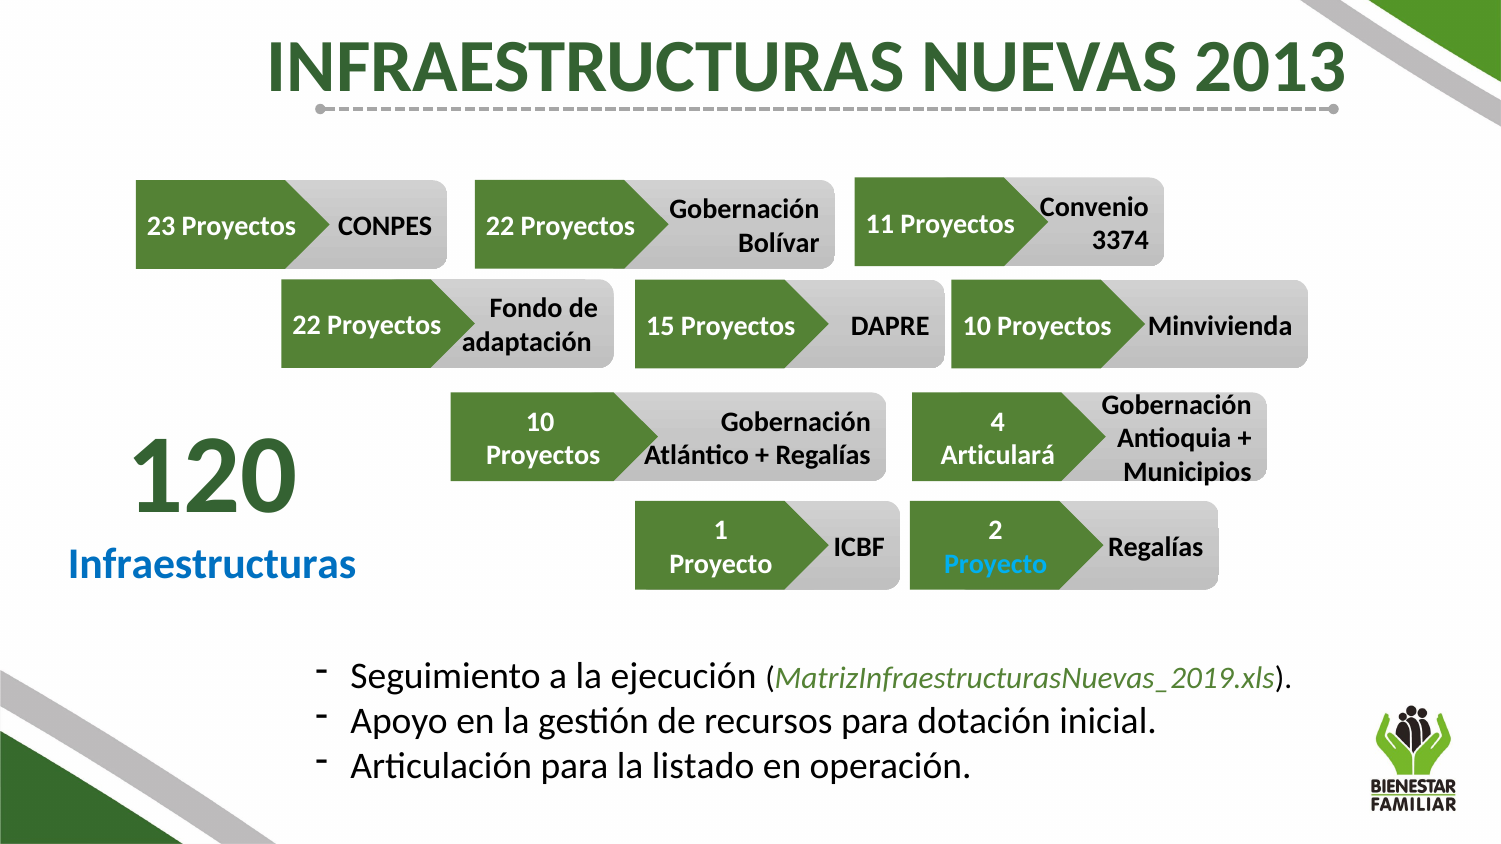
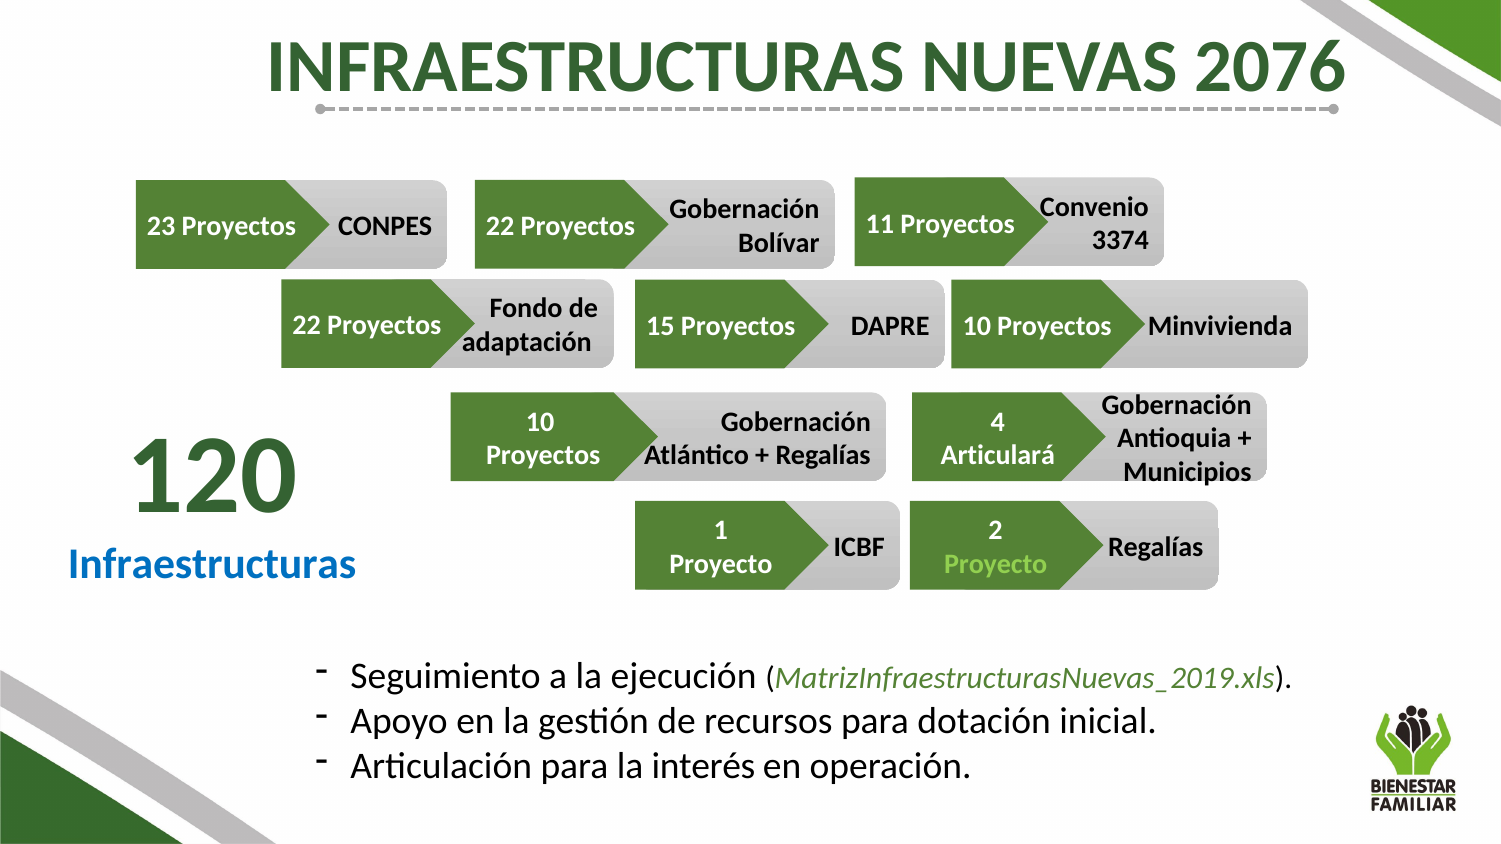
2013: 2013 -> 2076 (1270, 67)
Proyecto colour: light blue -> light green (996, 564)
listado: listado -> interés (703, 767)
